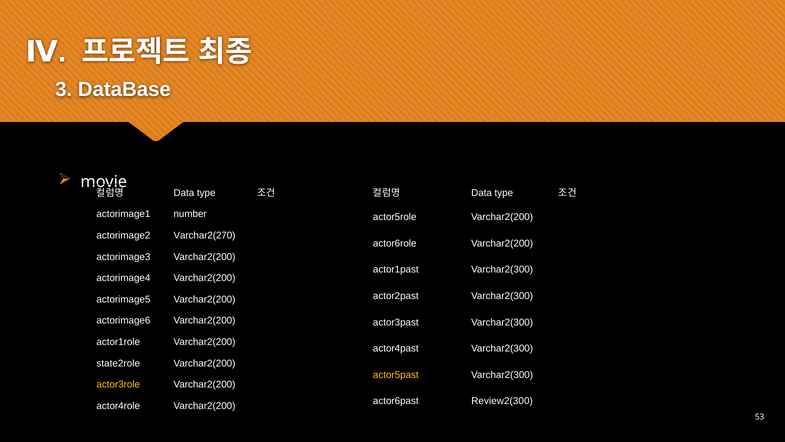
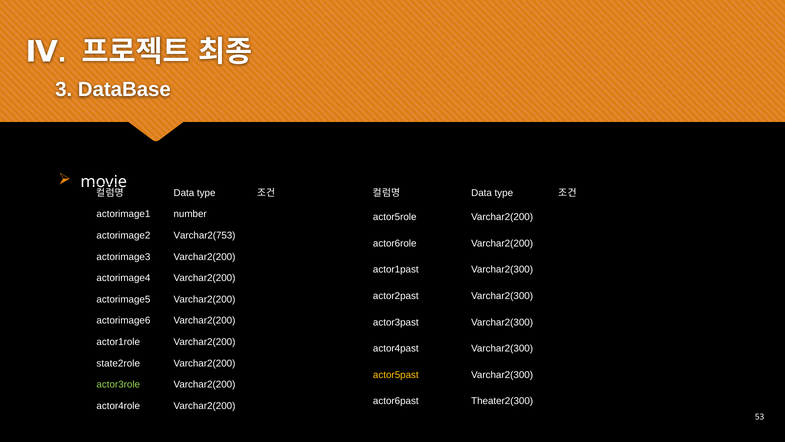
Varchar2(270: Varchar2(270 -> Varchar2(753 (205, 235)
actor3role colour: yellow -> light green (118, 384)
Review2(300: Review2(300 -> Theater2(300 (502, 401)
